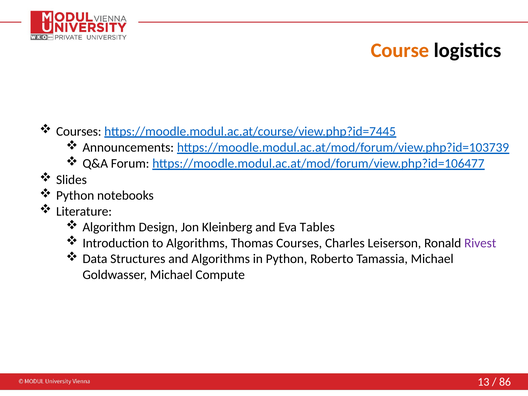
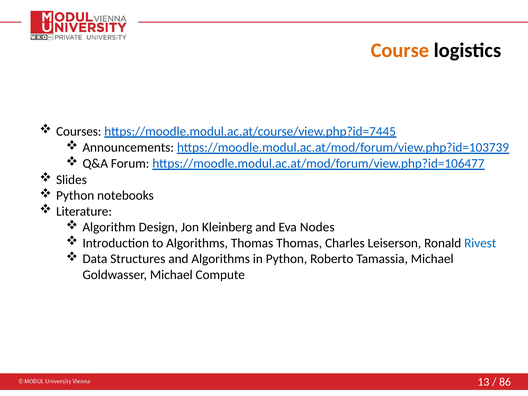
Tables: Tables -> Nodes (317, 227)
Thomas Courses: Courses -> Thomas (299, 243)
Rivest colour: purple -> blue (480, 243)
